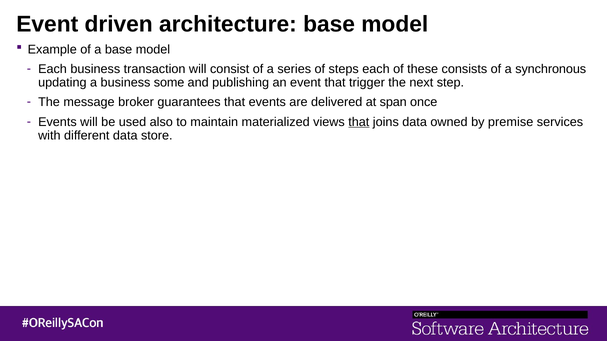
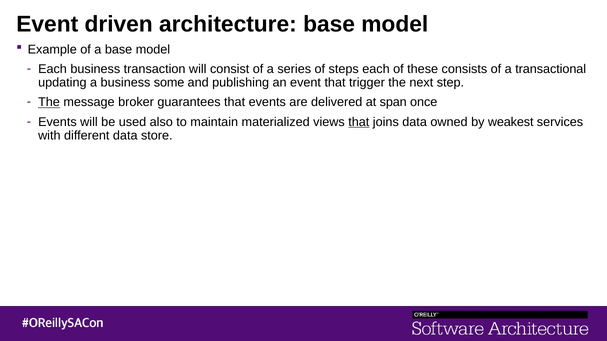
synchronous: synchronous -> transactional (551, 69)
The underline: none -> present (49, 102)
premise: premise -> weakest (511, 122)
